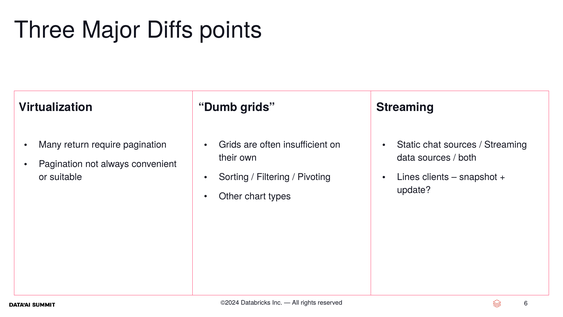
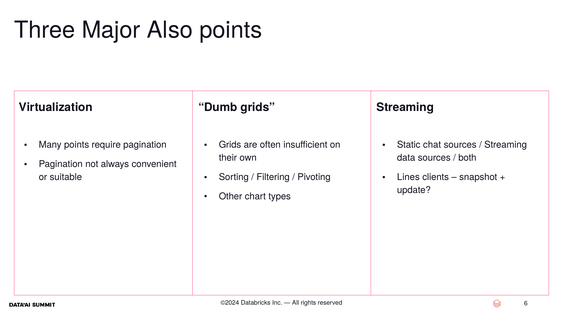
Diffs: Diffs -> Also (170, 30)
Many return: return -> points (77, 145)
